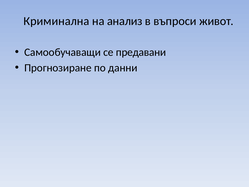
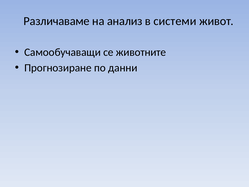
Криминална: Криминална -> Различаваме (57, 21)
въпроси: въпроси -> системи (175, 21)
предавани: предавани -> животните (141, 52)
